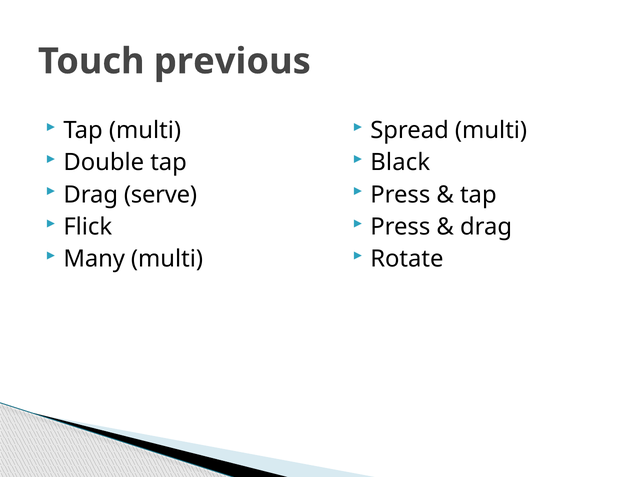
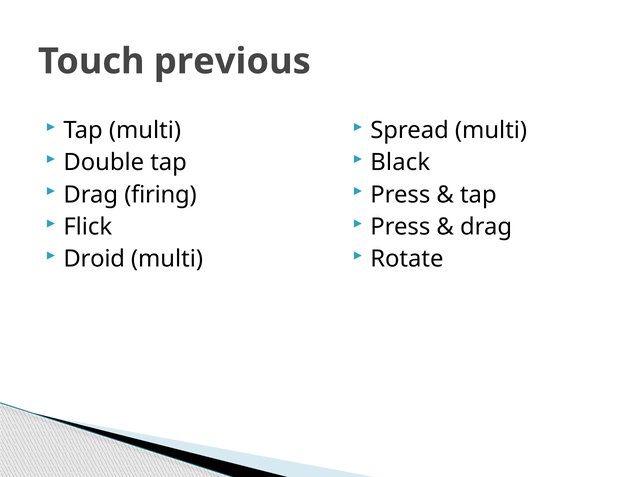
serve: serve -> firing (160, 194)
Many: Many -> Droid (94, 259)
